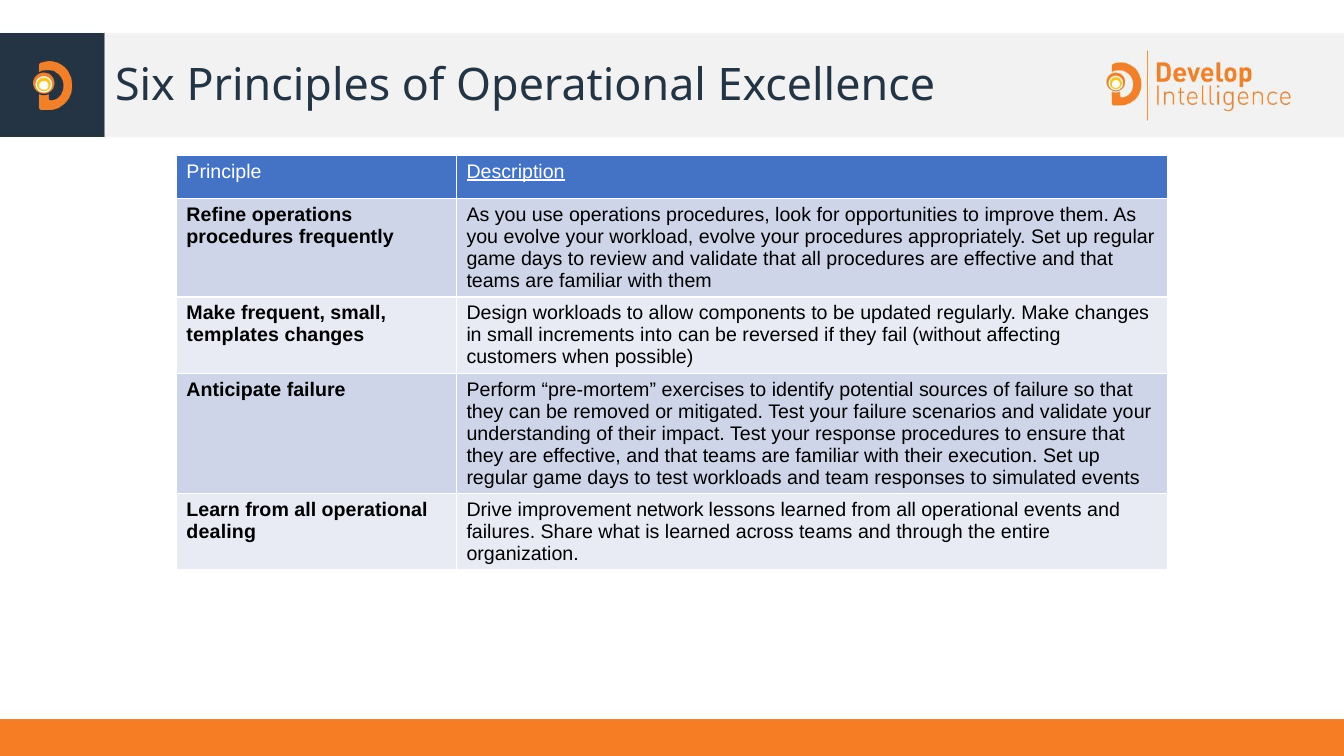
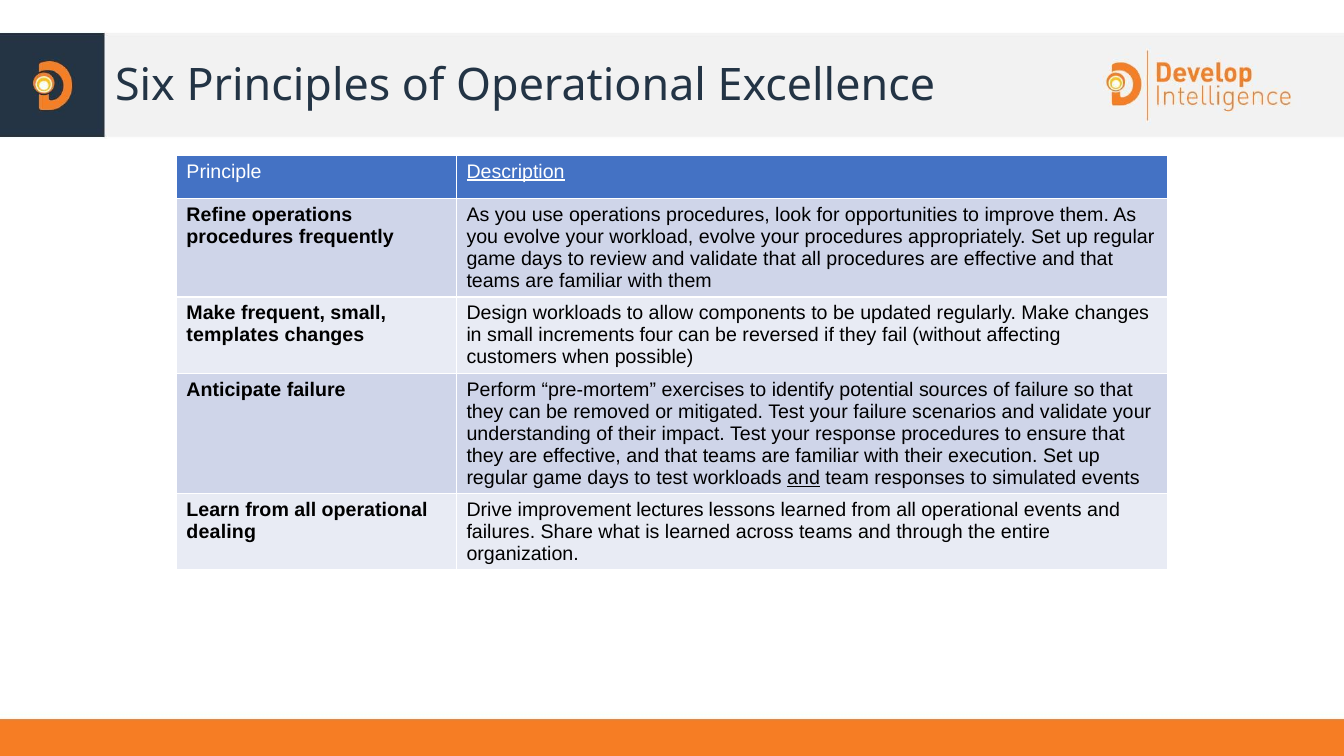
into: into -> four (656, 335)
and underline: none -> present (804, 478)
network: network -> lectures (670, 510)
